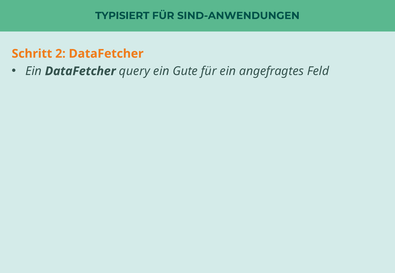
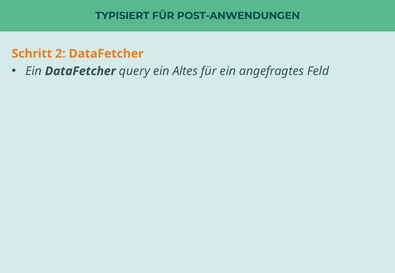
SIND-ANWENDUNGEN: SIND-ANWENDUNGEN -> POST-ANWENDUNGEN (238, 16)
Gute: Gute -> Altes (185, 71)
